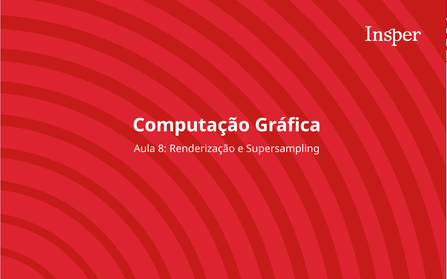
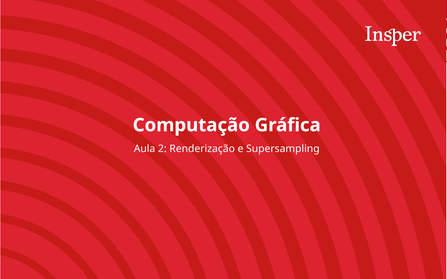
8: 8 -> 2 (162, 149)
